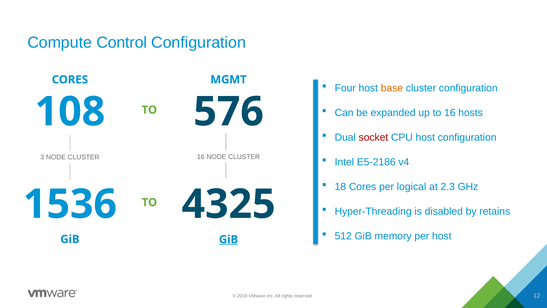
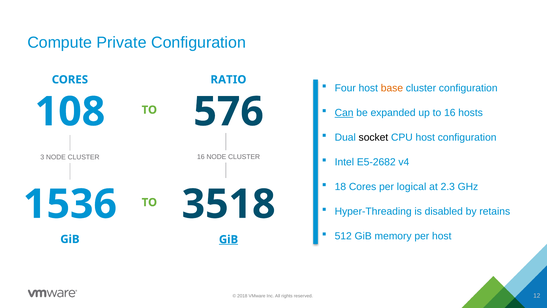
Control: Control -> Private (122, 43)
MGMT: MGMT -> RATIO (228, 80)
Can underline: none -> present (344, 113)
socket colour: red -> black (373, 137)
E5-2186: E5-2186 -> E5-2682 (376, 162)
4325: 4325 -> 3518 (229, 204)
